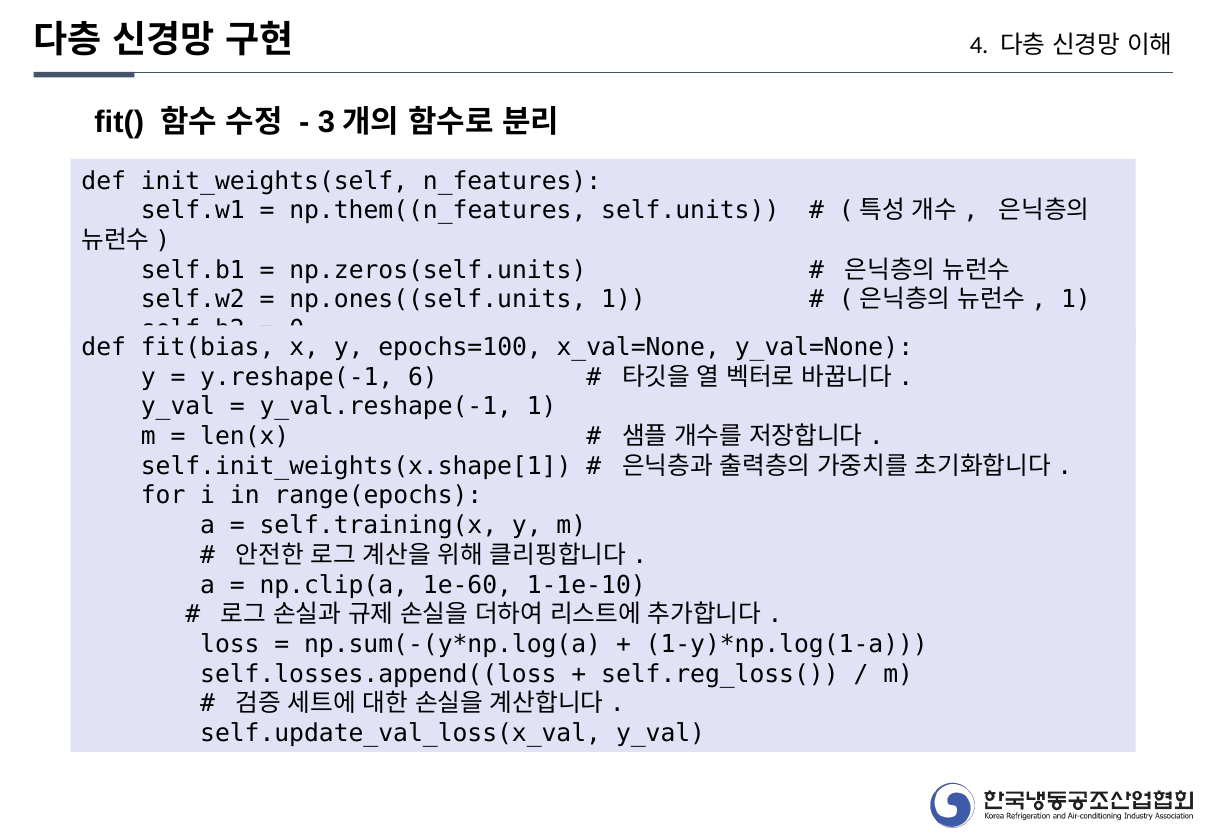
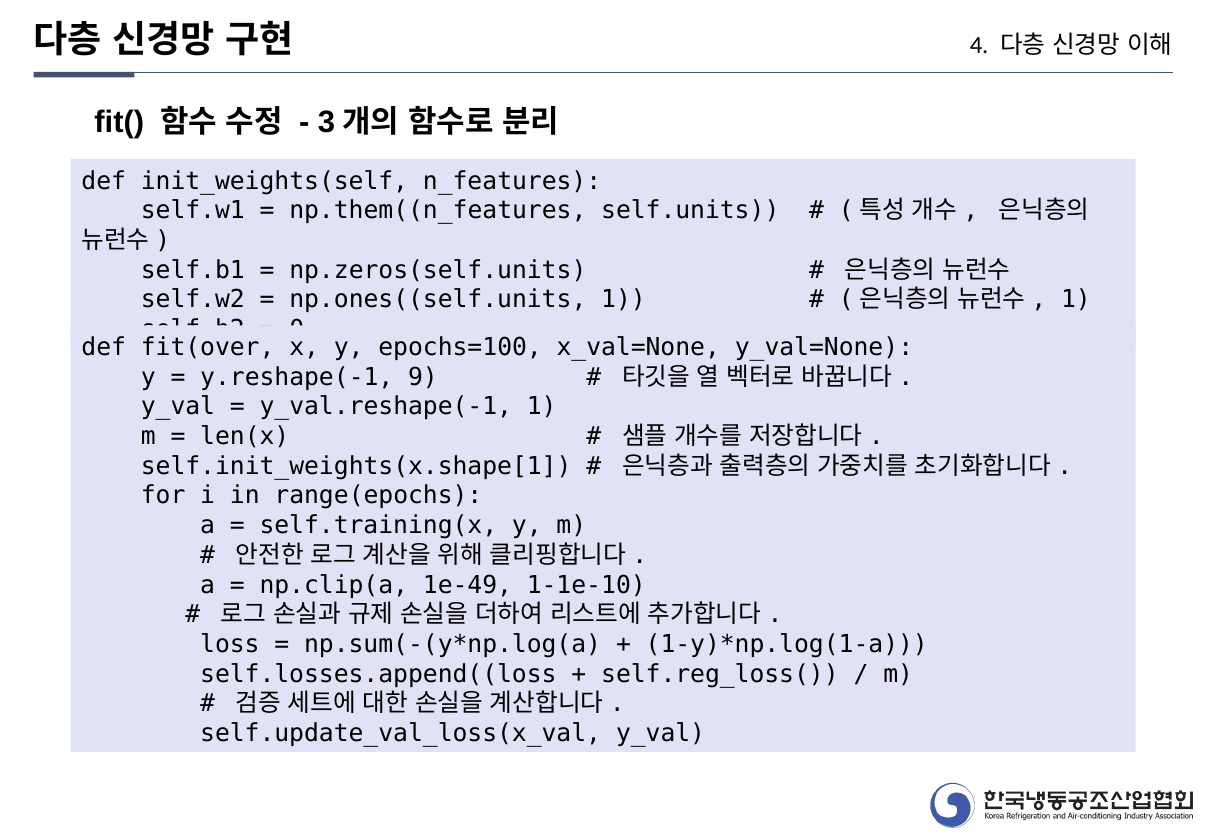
fit(bias: fit(bias -> fit(over (208, 347)
6: 6 -> 9 (423, 377)
1e-60: 1e-60 -> 1e-49 (468, 585)
